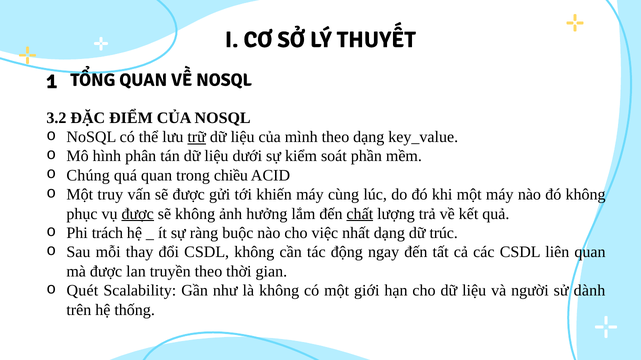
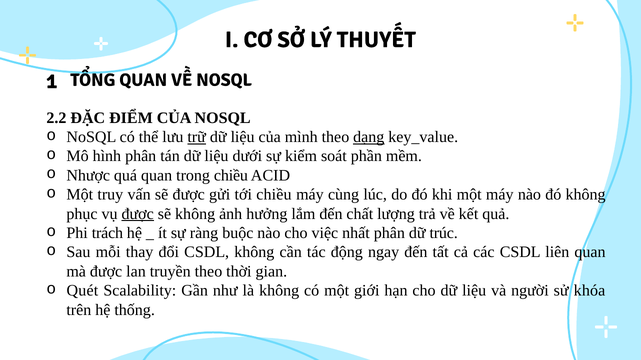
3.2: 3.2 -> 2.2 (56, 118)
dạng underline: none -> present (369, 137)
Chúng: Chúng -> Nhược (88, 176)
tới khiến: khiến -> chiều (274, 195)
chất underline: present -> none (360, 214)
nhất dạng: dạng -> phân (389, 233)
dành: dành -> khóa (590, 291)
